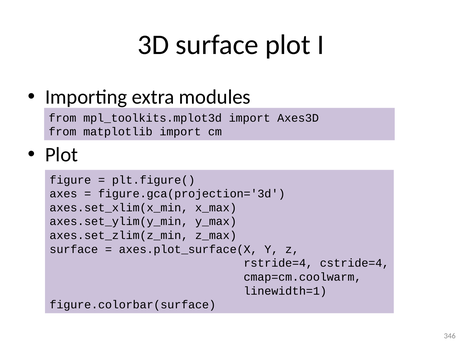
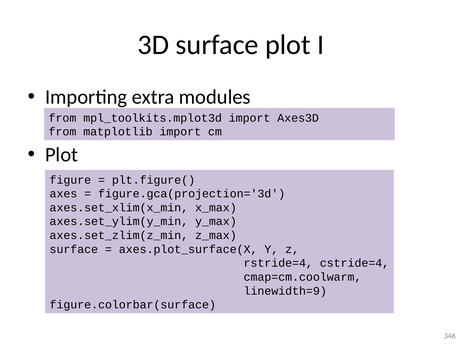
linewidth=1: linewidth=1 -> linewidth=9 (285, 290)
